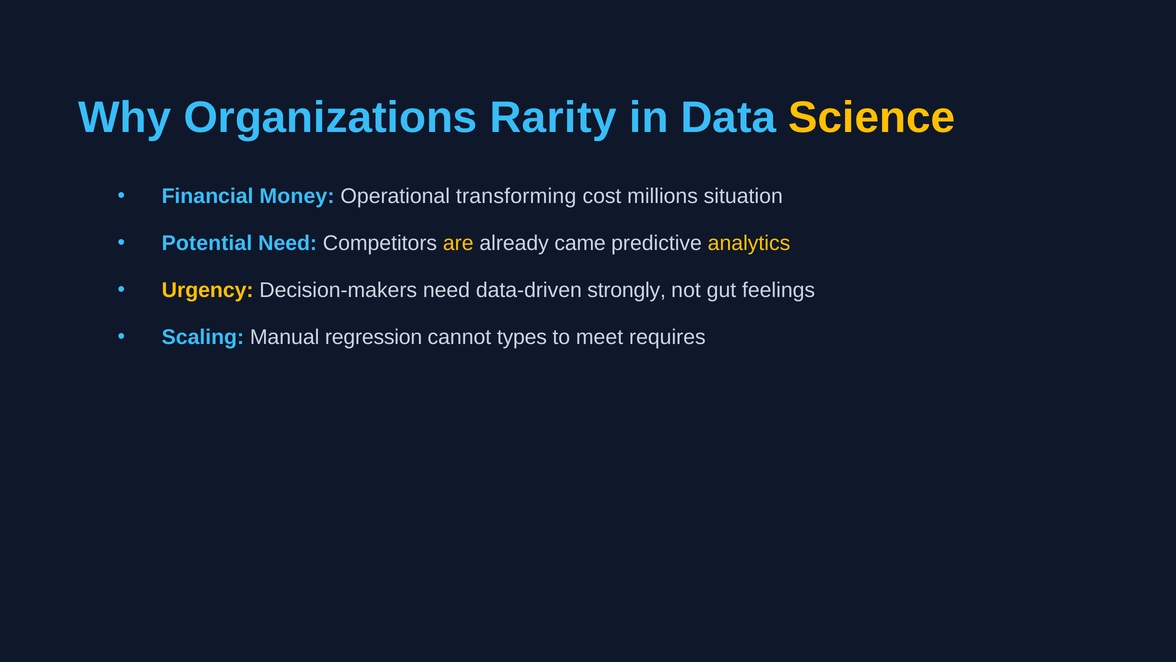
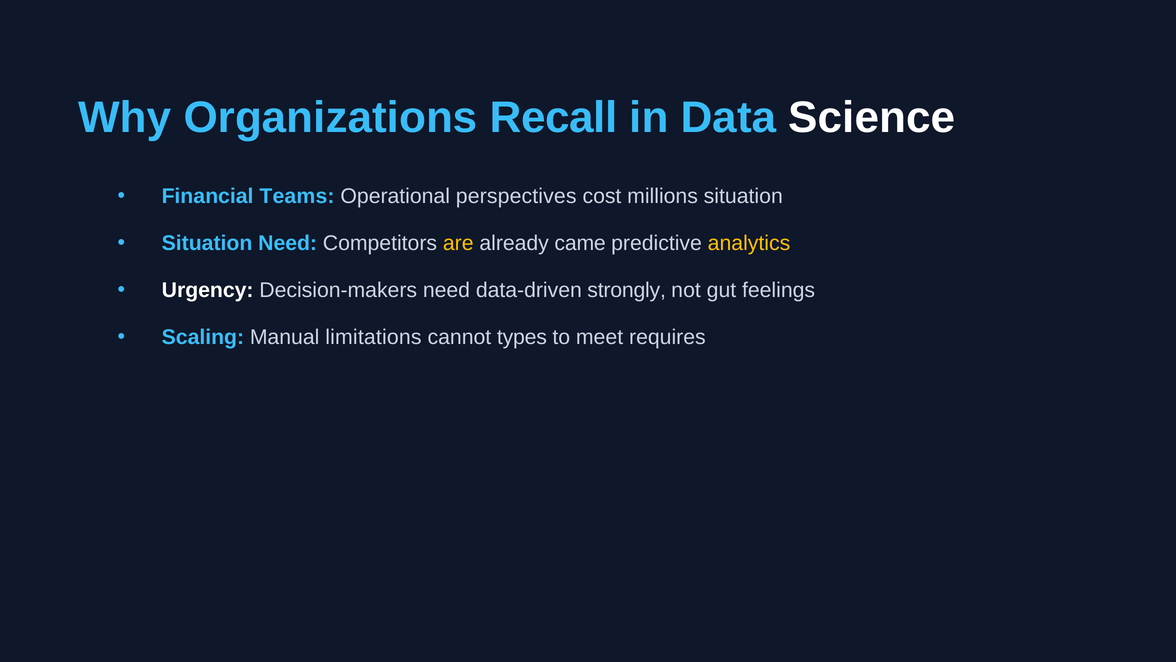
Rarity: Rarity -> Recall (554, 117)
Science colour: yellow -> white (872, 117)
Money: Money -> Teams (297, 196)
transforming: transforming -> perspectives (516, 196)
Potential: Potential -> Situation (207, 243)
Urgency colour: yellow -> white (208, 290)
regression: regression -> limitations (373, 337)
